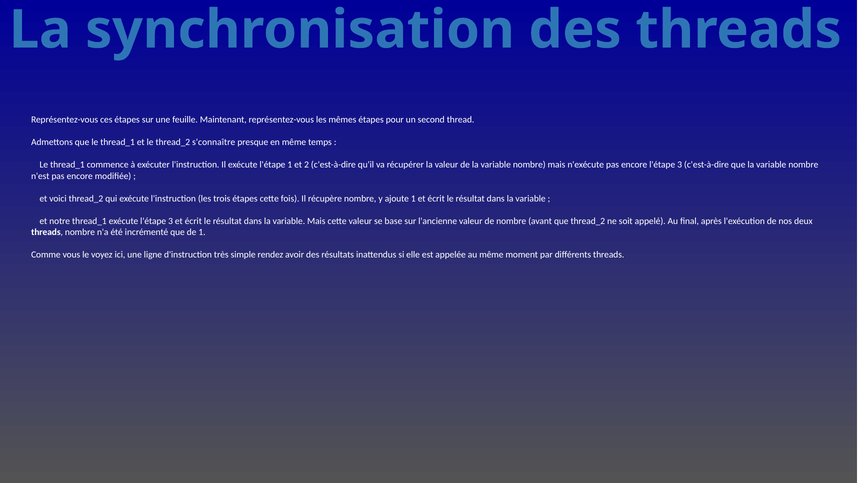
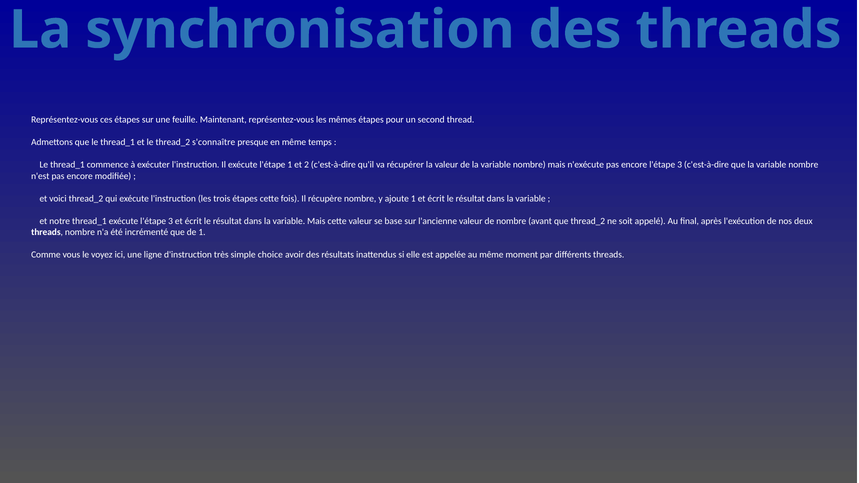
rendez: rendez -> choice (270, 255)
